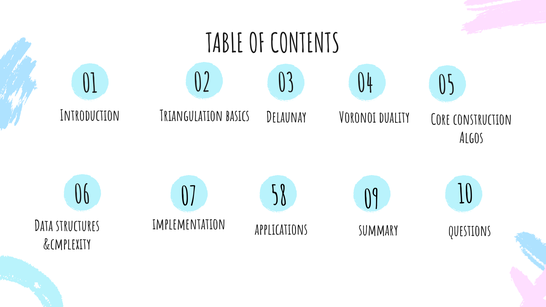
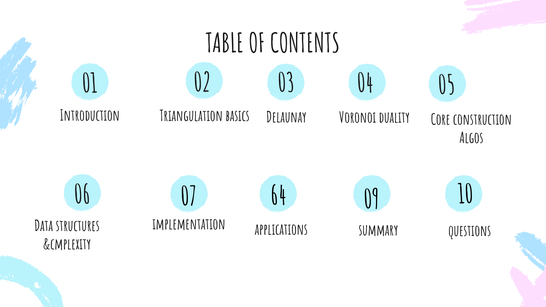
58: 58 -> 64 (279, 196)
